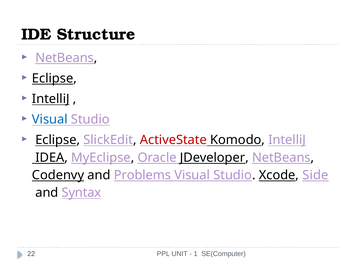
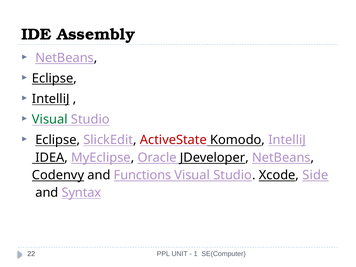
Structure: Structure -> Assembly (96, 34)
Visual colour: blue -> green (50, 119)
Problems: Problems -> Functions (142, 175)
